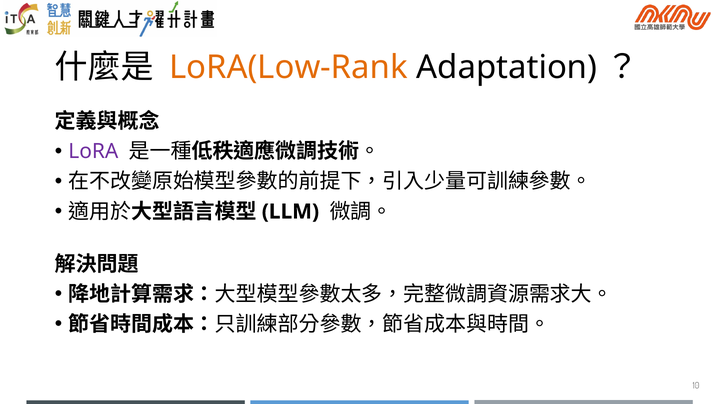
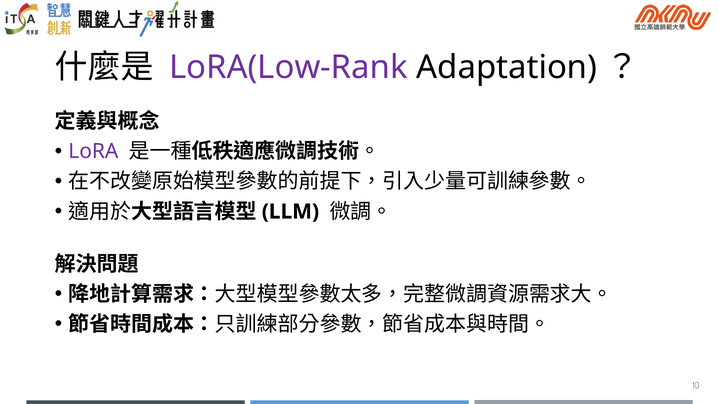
LoRA(Low-Rank colour: orange -> purple (288, 68)
